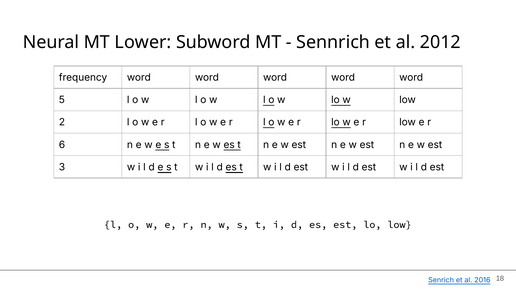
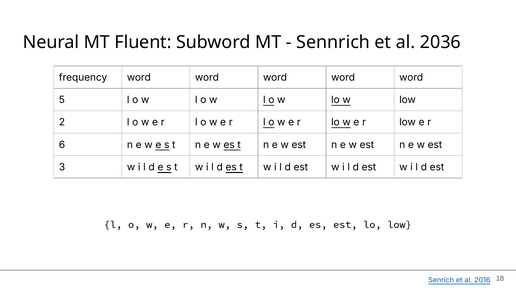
Lower: Lower -> Fluent (143, 42)
2012: 2012 -> 2036 (440, 42)
